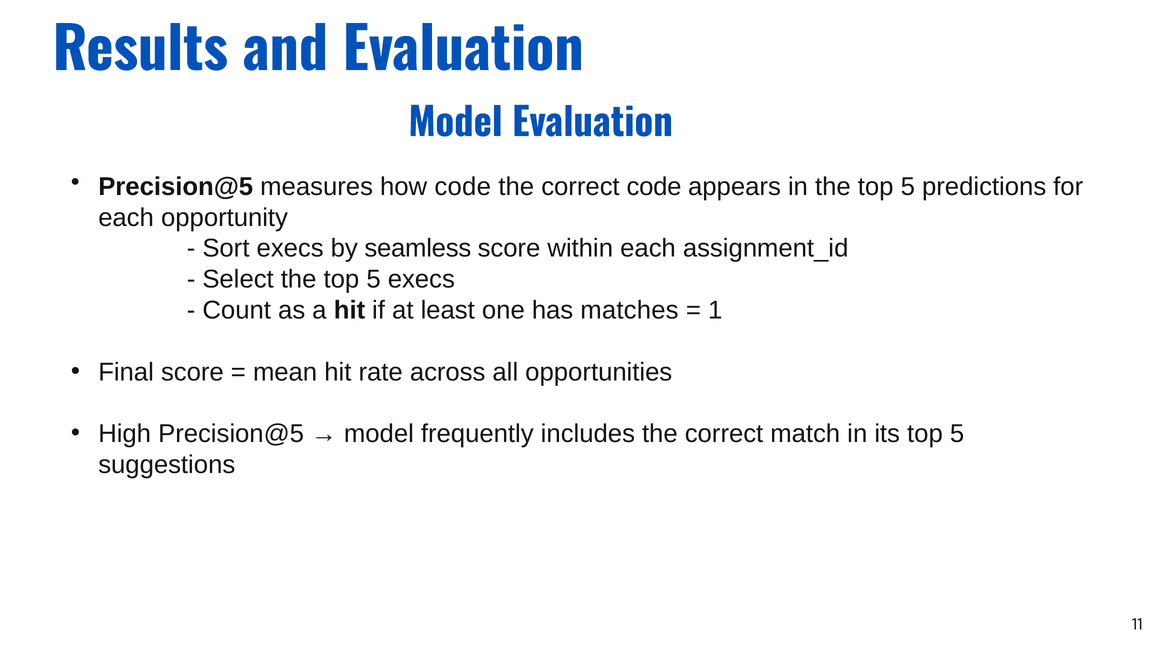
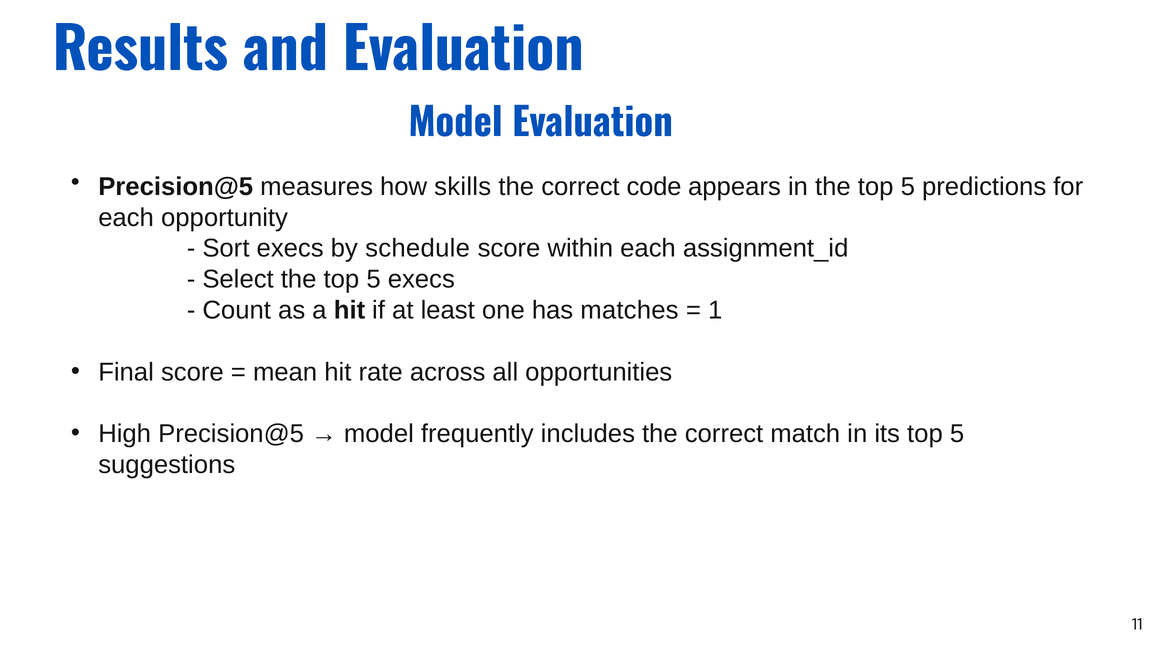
how code: code -> skills (463, 187)
seamless: seamless -> schedule (418, 248)
